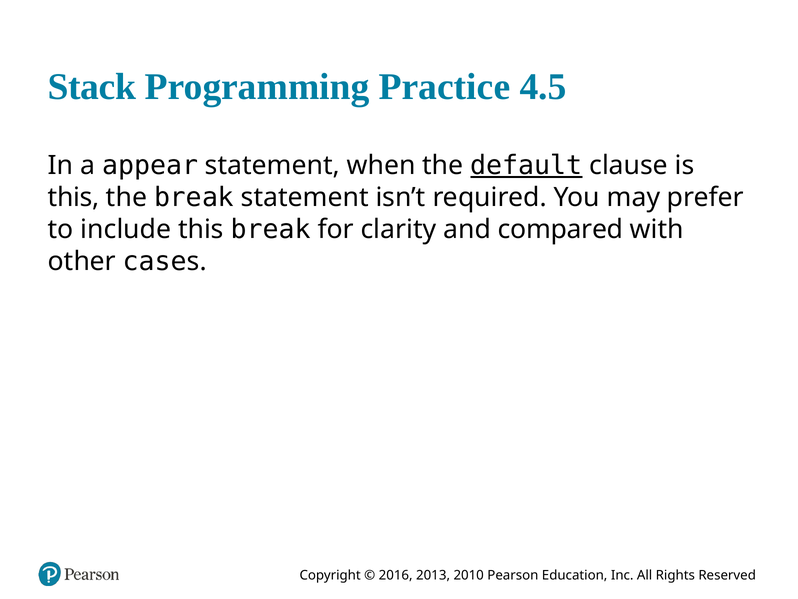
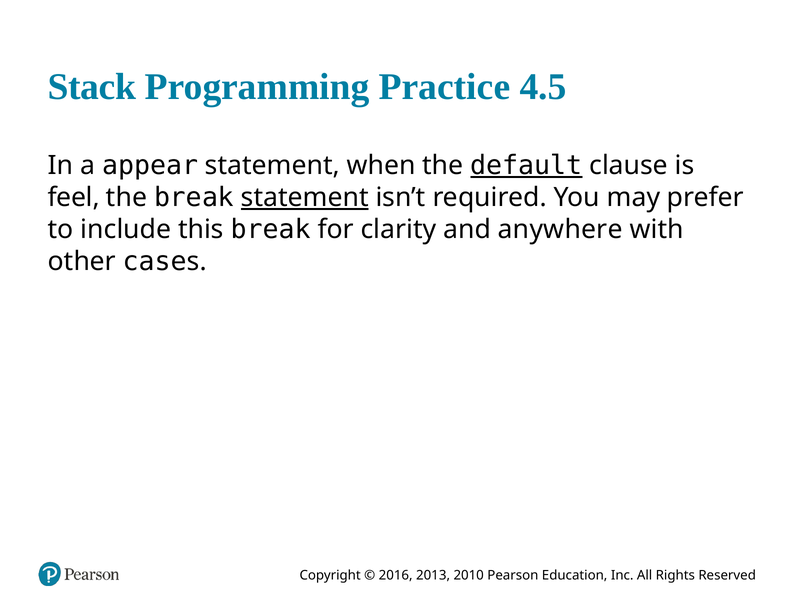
this: this -> feel (74, 197)
statement underline: none -> present (305, 197)
compared: compared -> anywhere (560, 229)
